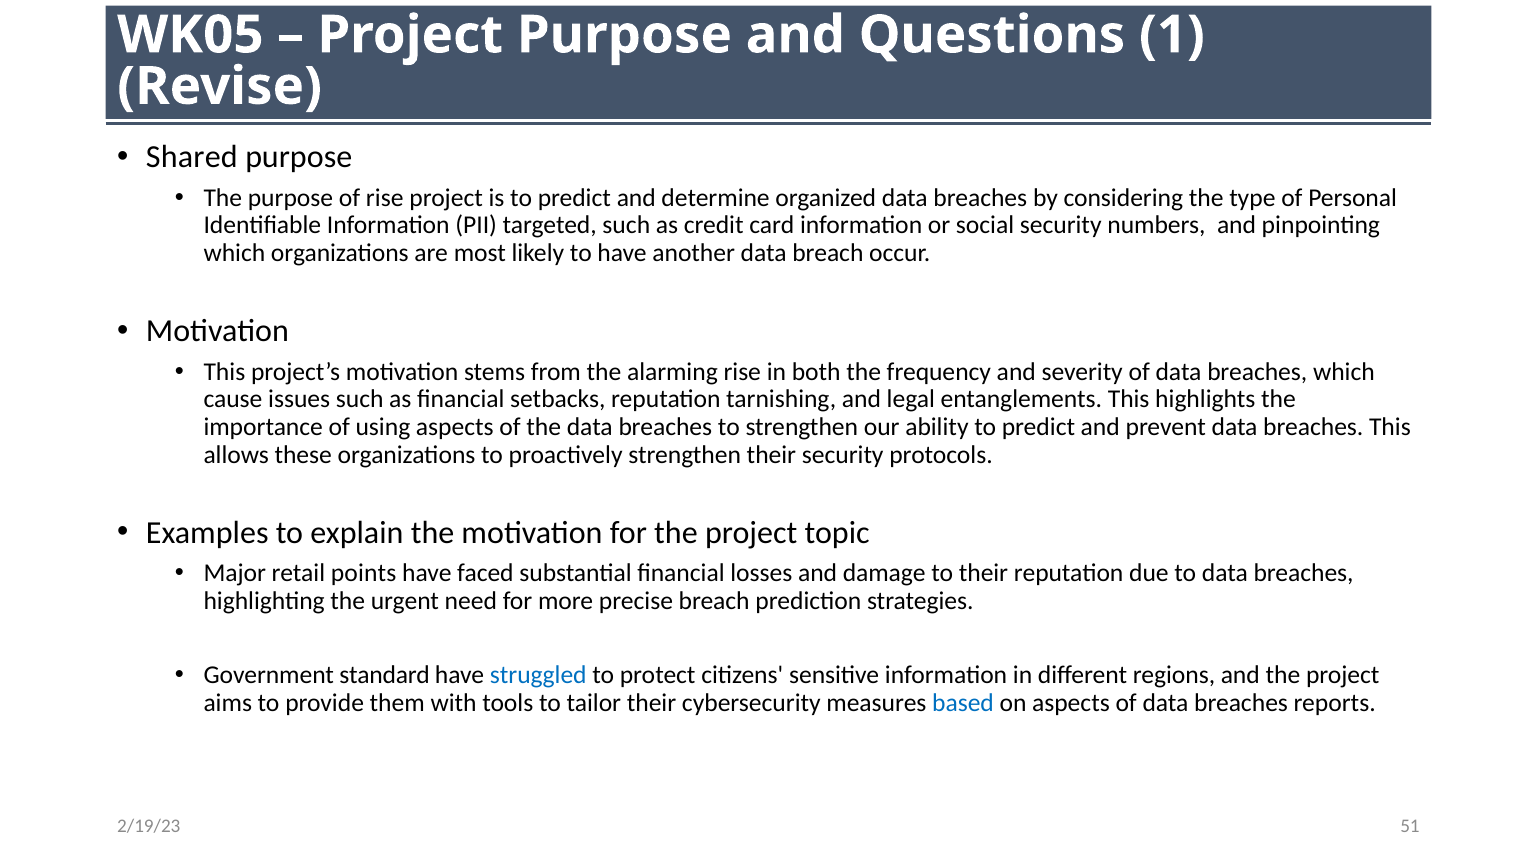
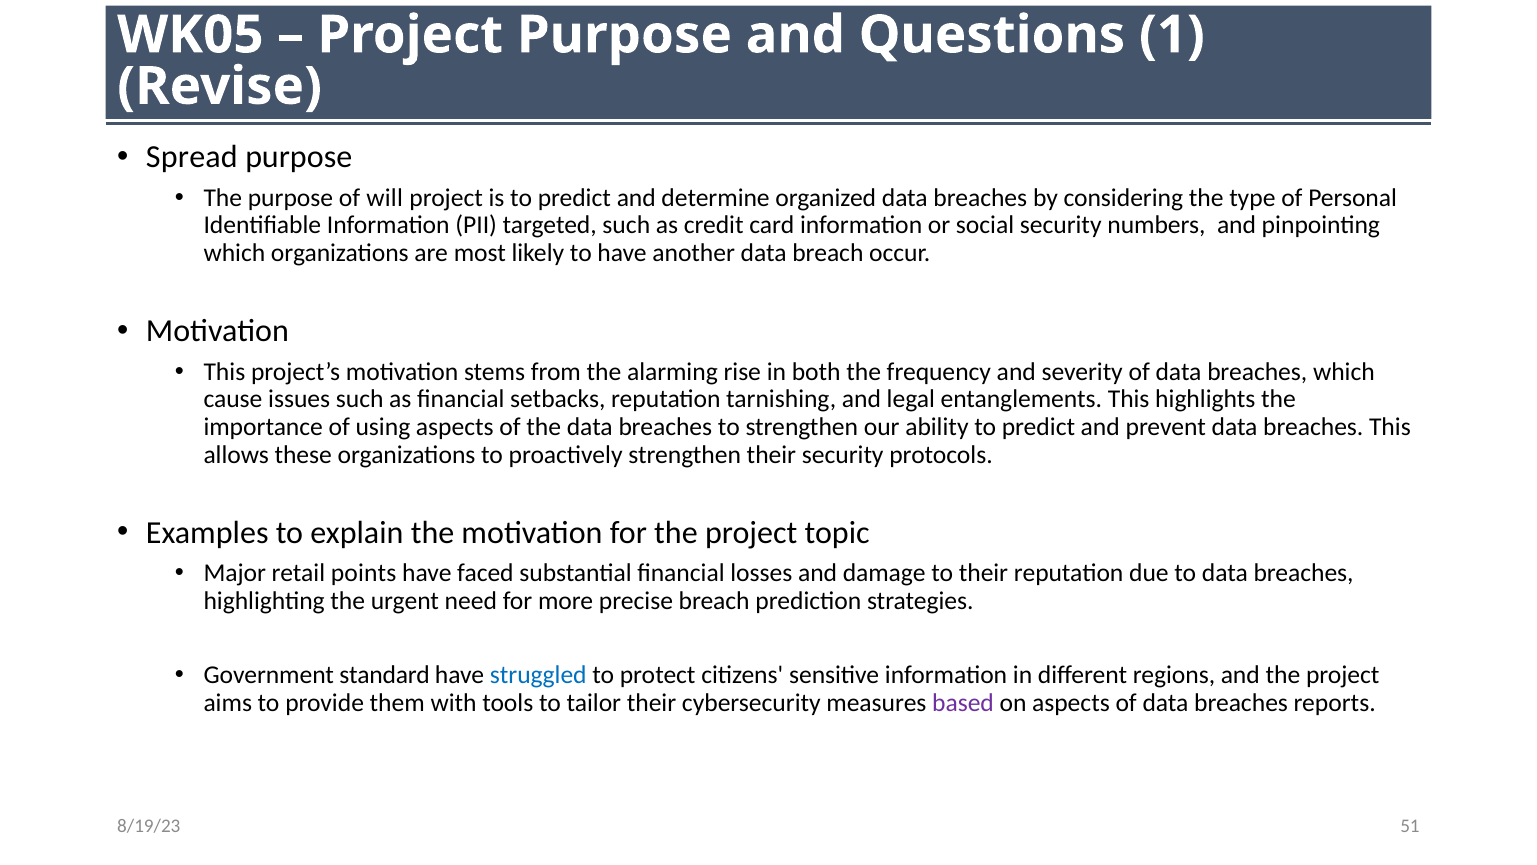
Shared: Shared -> Spread (192, 157)
of rise: rise -> will (385, 198)
based colour: blue -> purple (963, 703)
2/19/23: 2/19/23 -> 8/19/23 (149, 826)
